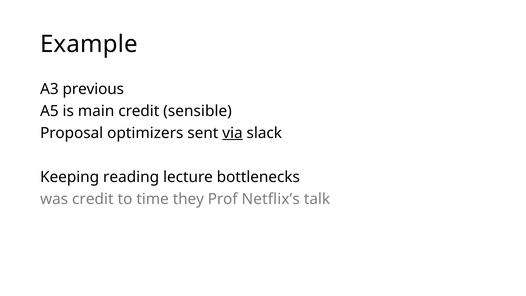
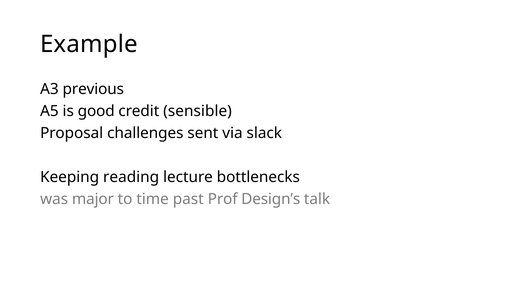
main: main -> good (96, 111)
optimizers: optimizers -> challenges (145, 133)
via underline: present -> none (232, 133)
was credit: credit -> major (93, 199)
they: they -> past (188, 199)
Netflix’s: Netflix’s -> Design’s (271, 199)
